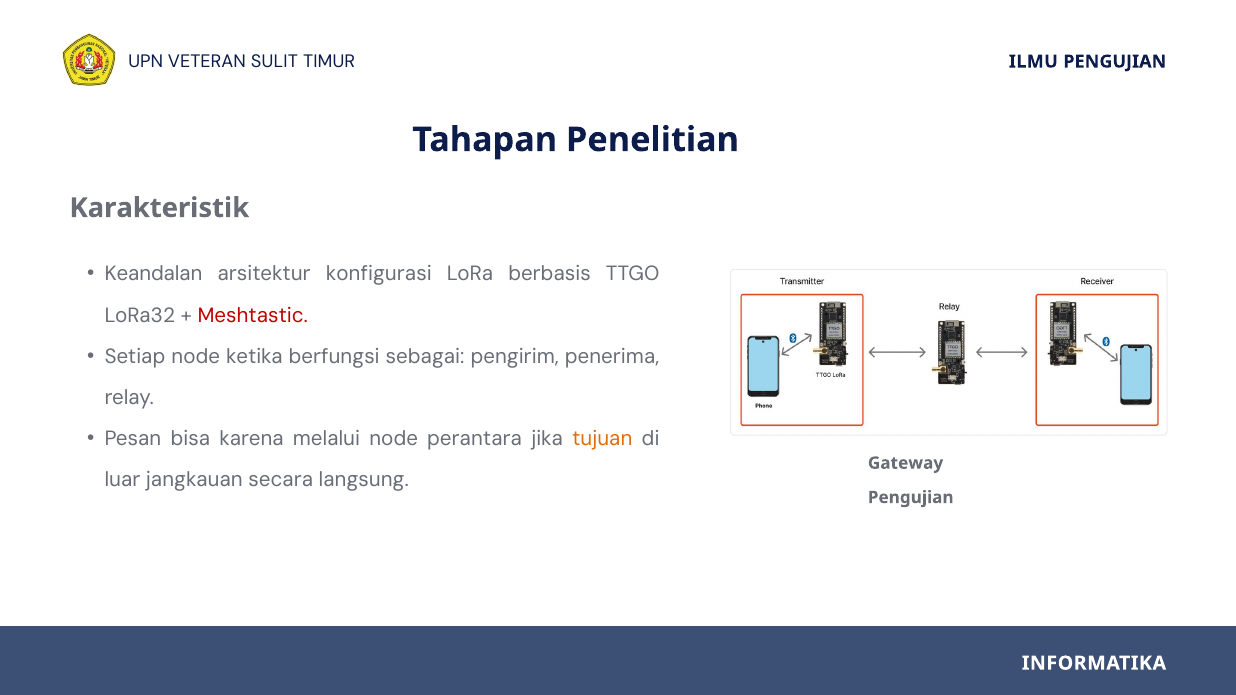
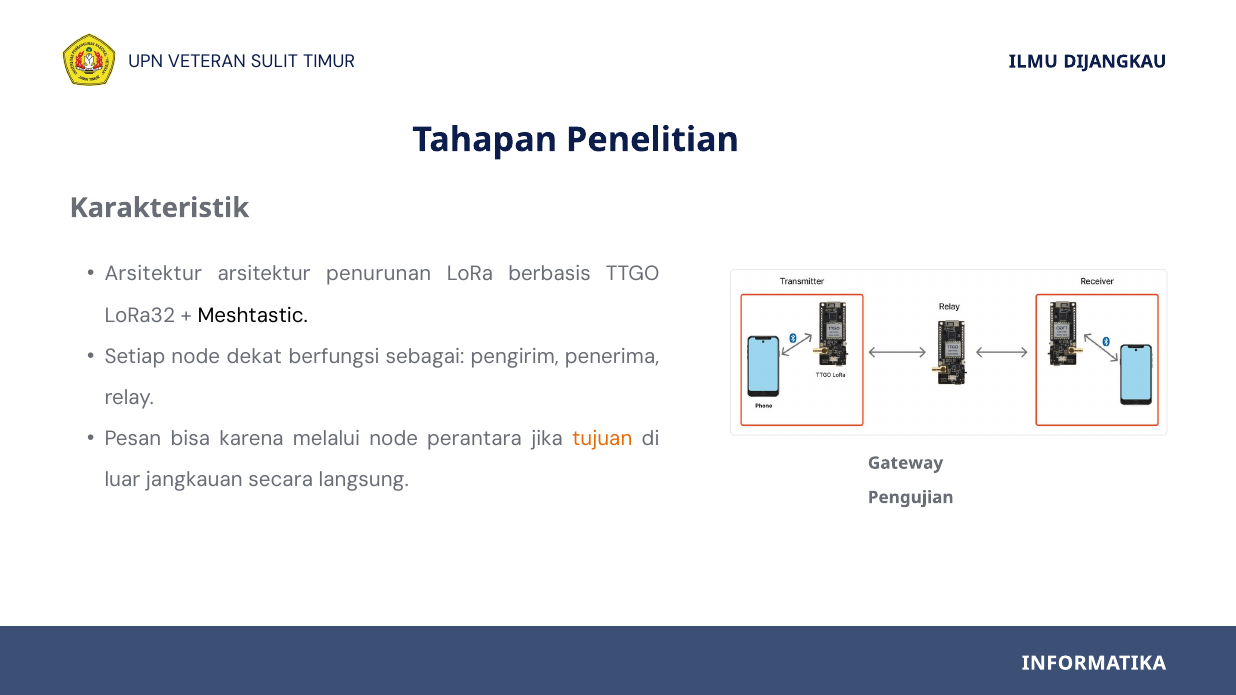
ILMU PENGUJIAN: PENGUJIAN -> DIJANGKAU (1115, 62)
Keandalan: Keandalan -> Arsitektur (153, 274)
konfigurasi: konfigurasi -> penurunan (379, 274)
Meshtastic colour: red -> black (253, 315)
ketika: ketika -> dekat (254, 357)
